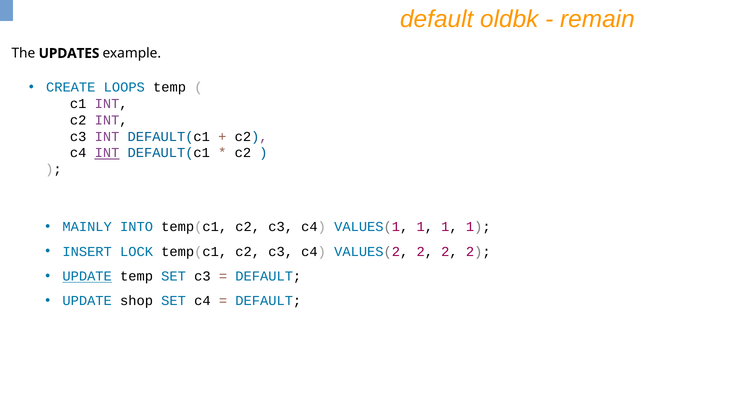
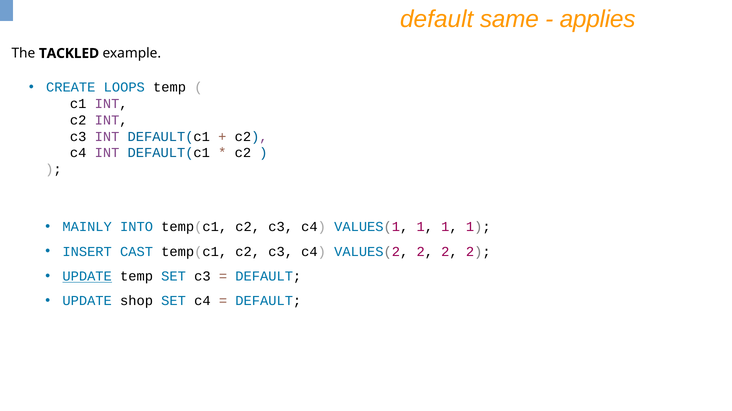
oldbk: oldbk -> same (509, 19)
remain: remain -> applies (598, 19)
UPDATES: UPDATES -> TACKLED (69, 53)
INT underline: present -> none (107, 153)
LOCK: LOCK -> CAST (137, 252)
